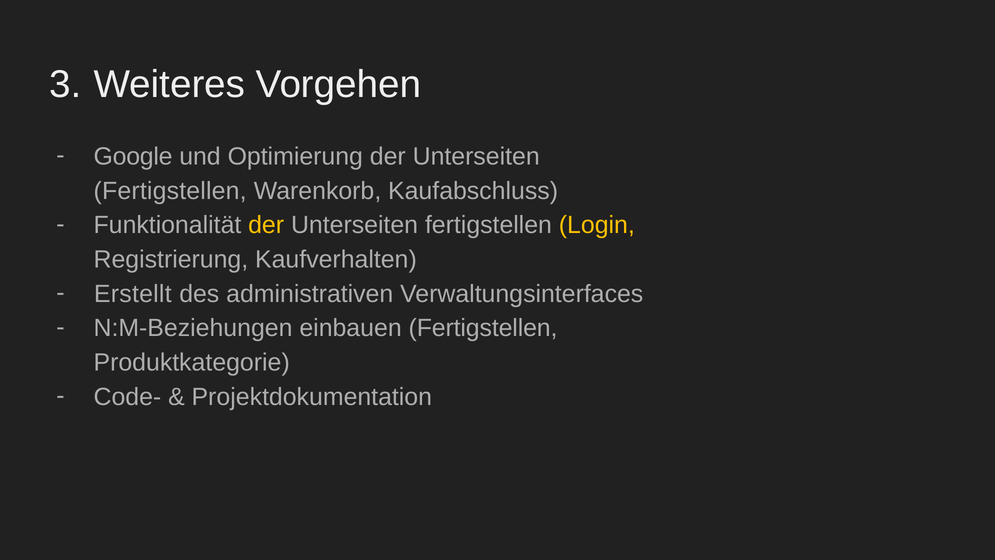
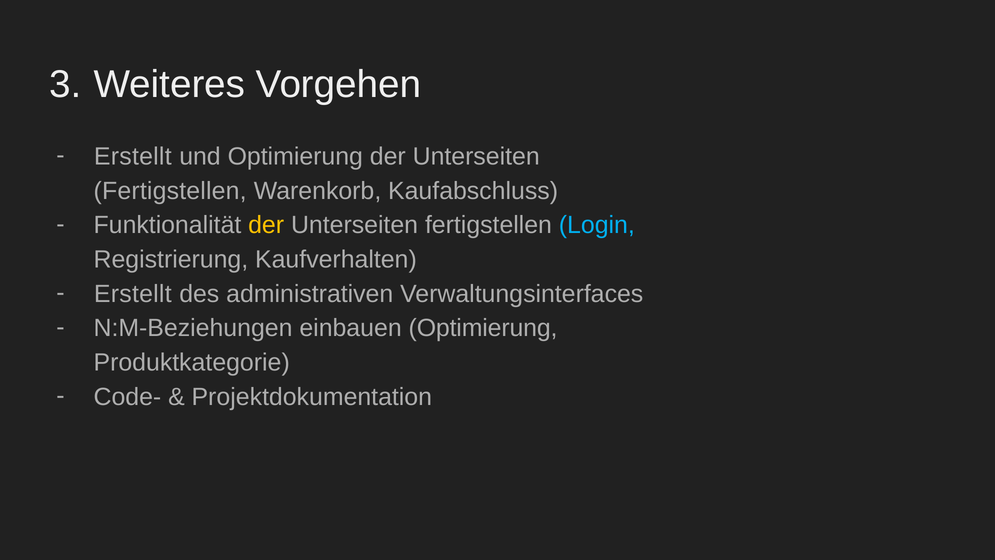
Google: Google -> Erstellt (133, 156)
Login colour: yellow -> light blue (597, 225)
einbauen Fertigstellen: Fertigstellen -> Optimierung (483, 328)
